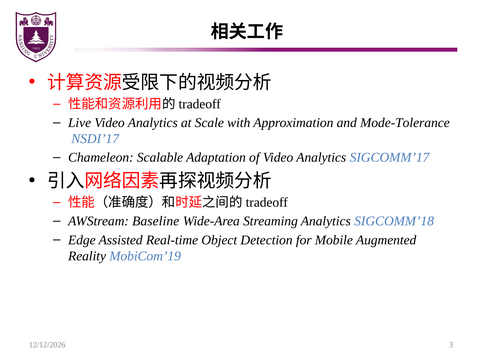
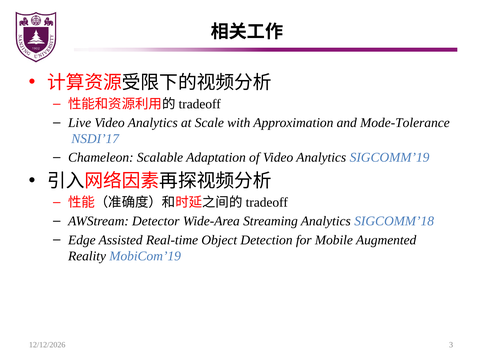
SIGCOMM’17: SIGCOMM’17 -> SIGCOMM’19 (390, 158)
Baseline: Baseline -> Detector (156, 222)
